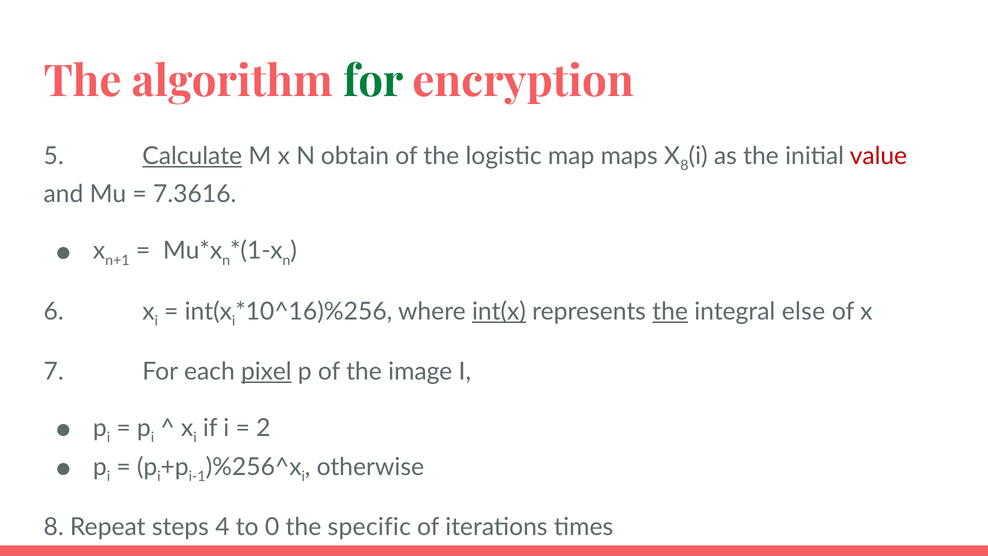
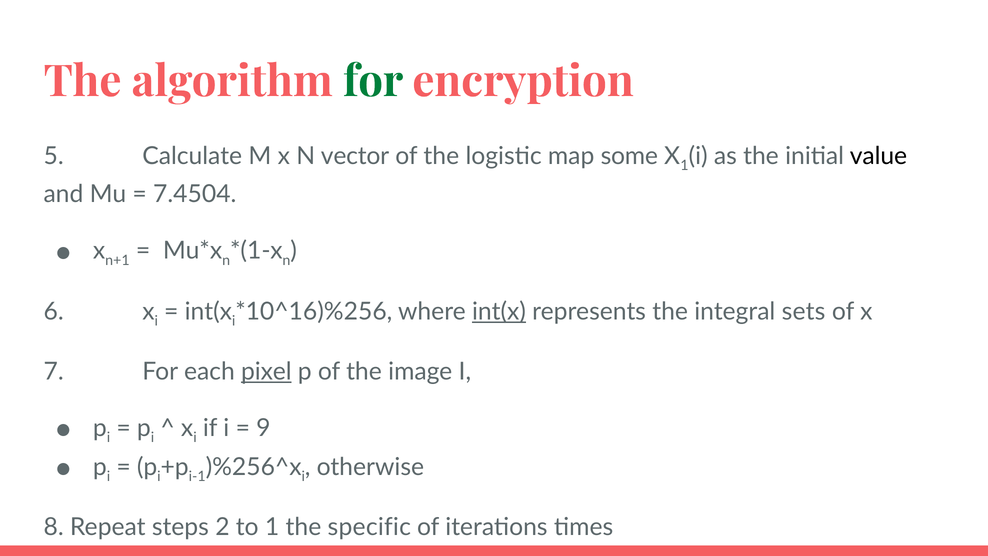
Calculate underline: present -> none (192, 156)
obtain: obtain -> vector (355, 156)
maps: maps -> some (629, 156)
X 8: 8 -> 1 (684, 166)
value colour: red -> black (878, 156)
7.3616: 7.3616 -> 7.4504 (195, 194)
the underline: present -> none (670, 311)
else: else -> sets (804, 311)
2: 2 -> 9 (263, 428)
4: 4 -> 2 (222, 527)
to 0: 0 -> 1 (272, 527)
